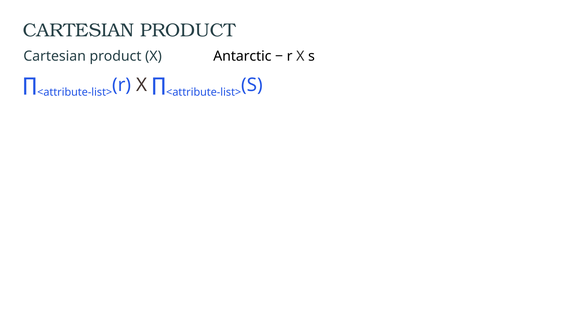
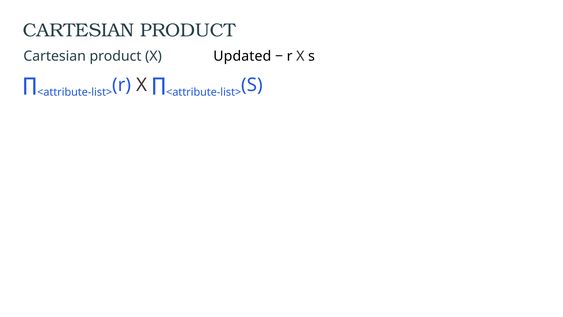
Antarctic: Antarctic -> Updated (242, 56)
